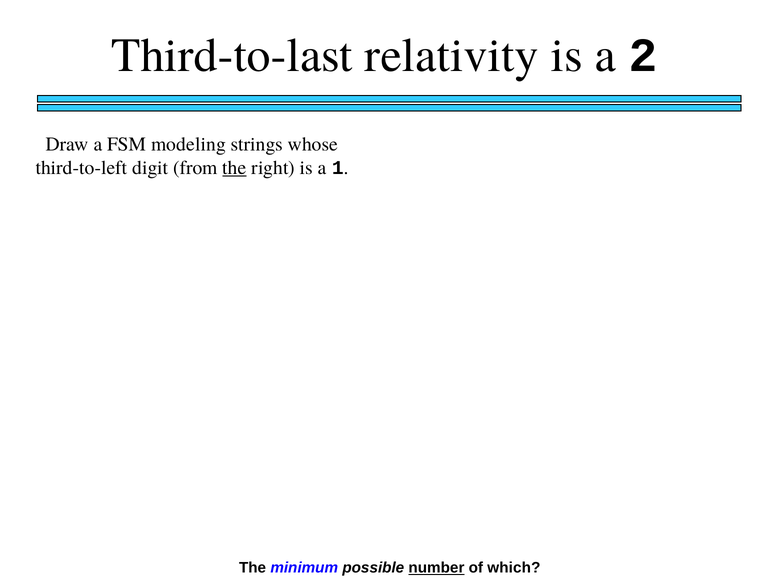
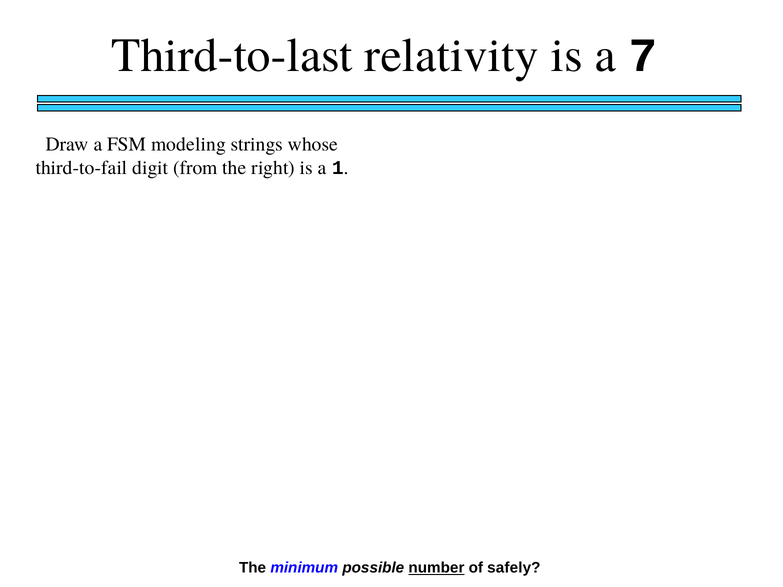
2: 2 -> 7 (643, 56)
third-to-left: third-to-left -> third-to-fail (81, 168)
the underline: present -> none (234, 168)
which: which -> safely (514, 568)
